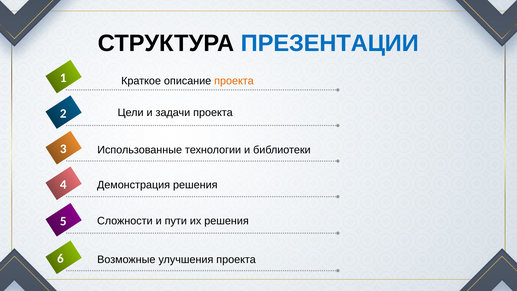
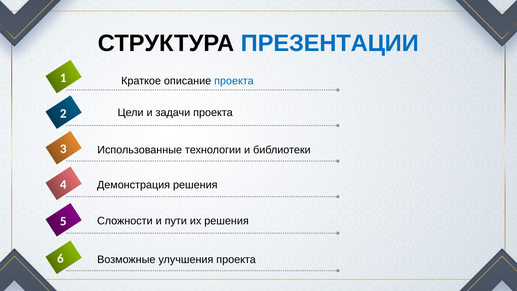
проекта colour: orange -> blue (234, 81)
